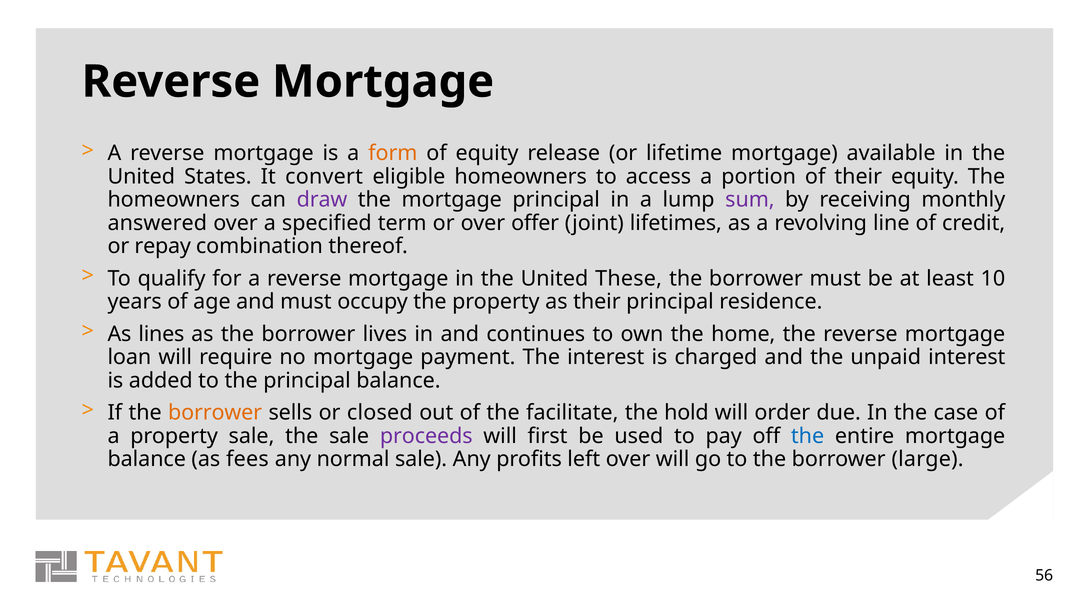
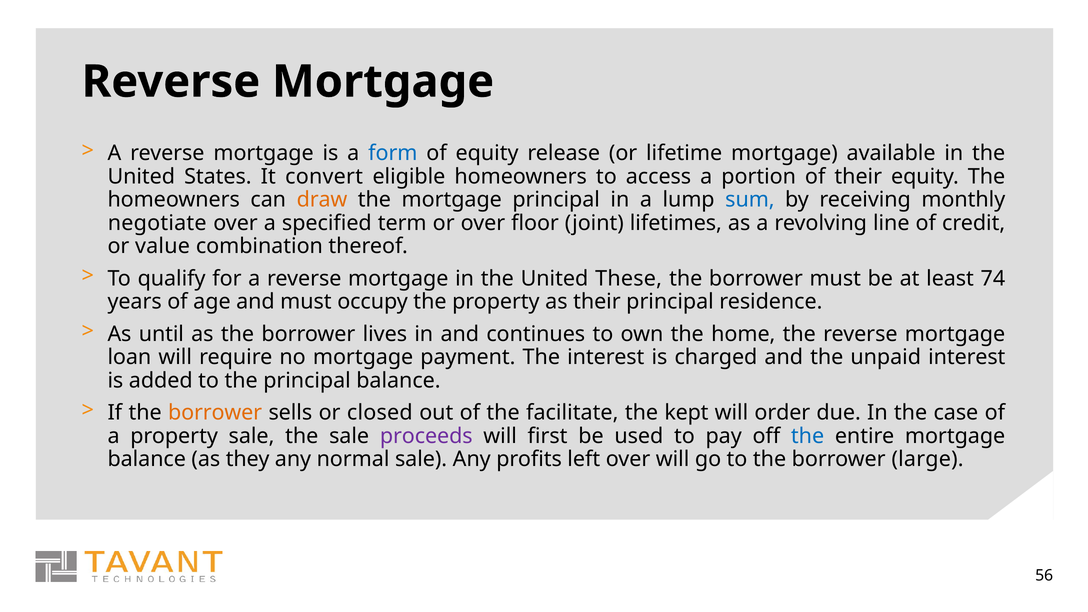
form colour: orange -> blue (393, 153)
draw colour: purple -> orange (322, 200)
sum colour: purple -> blue (750, 200)
answered: answered -> negotiate (157, 223)
offer: offer -> floor (535, 223)
repay: repay -> value (162, 246)
10: 10 -> 74 (993, 278)
lines: lines -> until (161, 334)
hold: hold -> kept (686, 413)
fees: fees -> they (248, 459)
